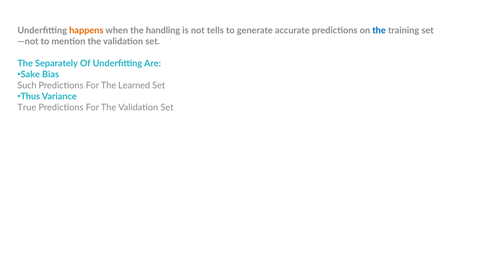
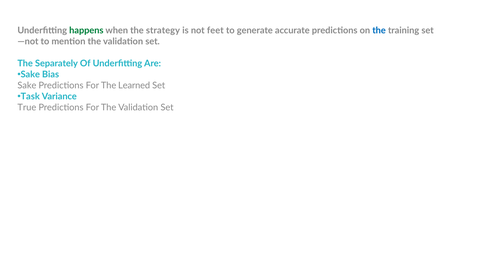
happens colour: orange -> green (86, 31)
handling: handling -> strategy (163, 31)
tells: tells -> feet (215, 31)
Such: Such -> Sake (27, 85)
Thus: Thus -> Task (30, 96)
